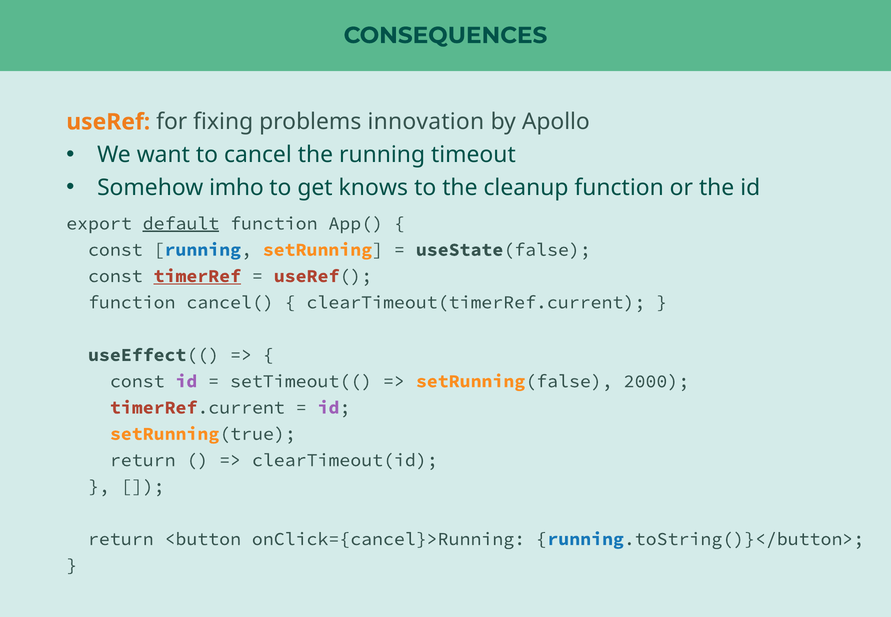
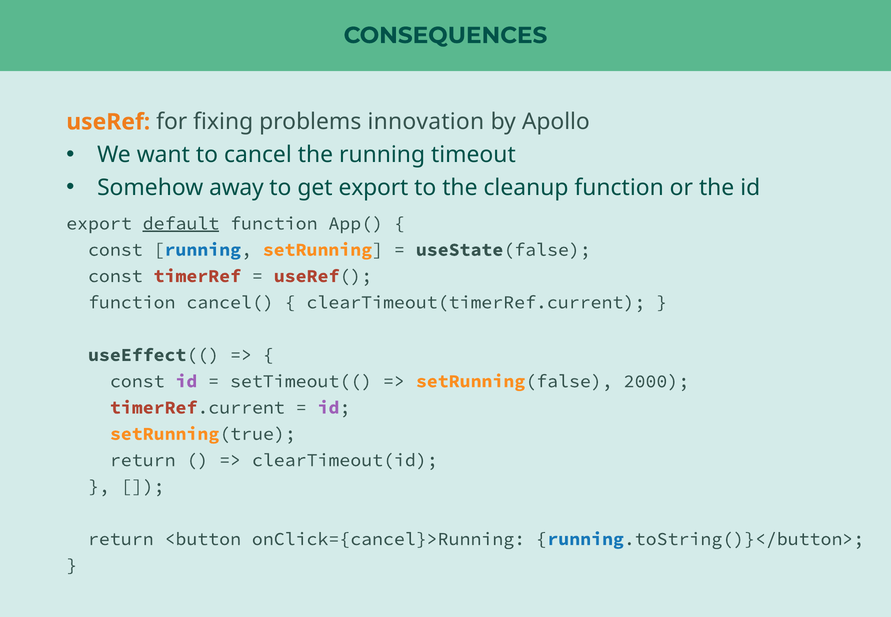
imho: imho -> away (236, 188)
get knows: knows -> export (373, 188)
timerRef underline: present -> none (197, 276)
